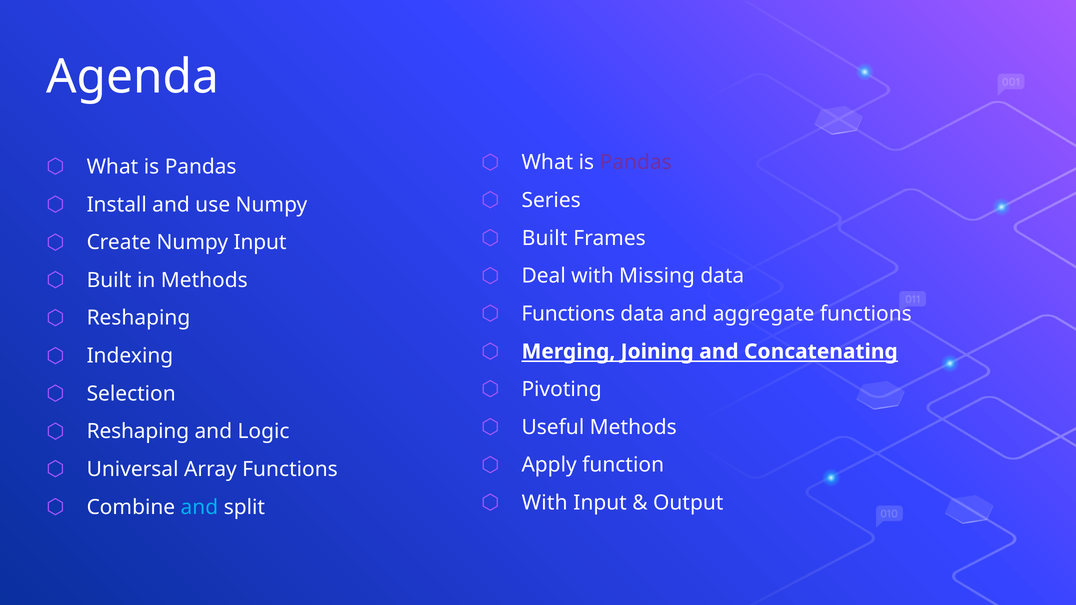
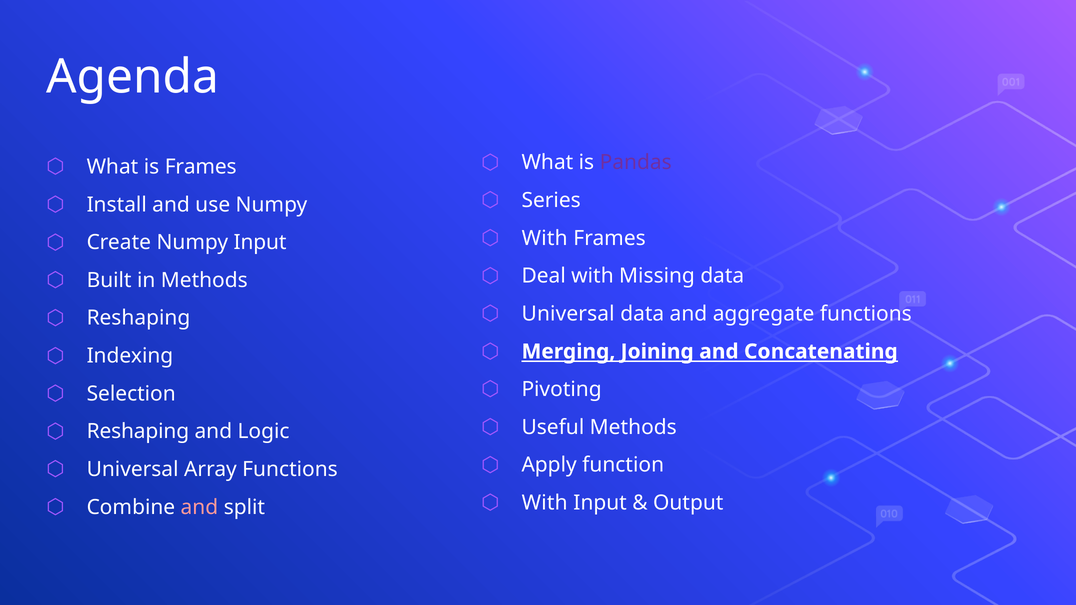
Pandas: Pandas -> Frames (201, 167)
Built: Built -> With (545, 238)
Functions: Functions -> Universal (568, 314)
and colour: light blue -> pink (199, 507)
